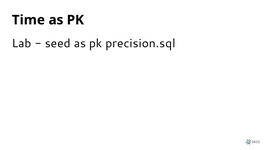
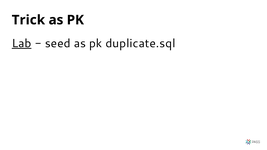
Time: Time -> Trick (28, 20)
Lab underline: none -> present (22, 43)
precision.sql: precision.sql -> duplicate.sql (140, 43)
